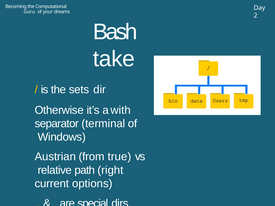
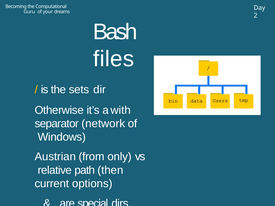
take: take -> files (114, 59)
terminal: terminal -> network (103, 124)
true: true -> only (120, 157)
right: right -> then (110, 170)
